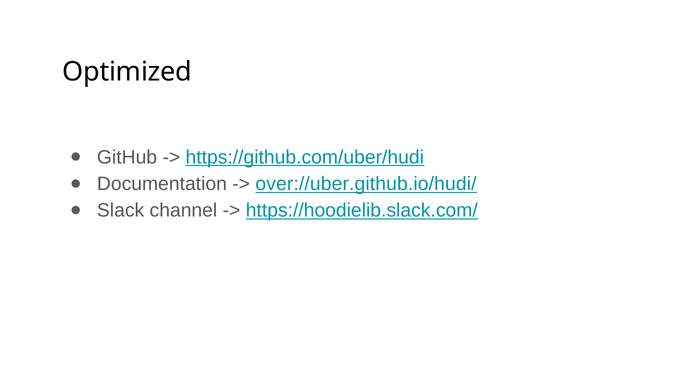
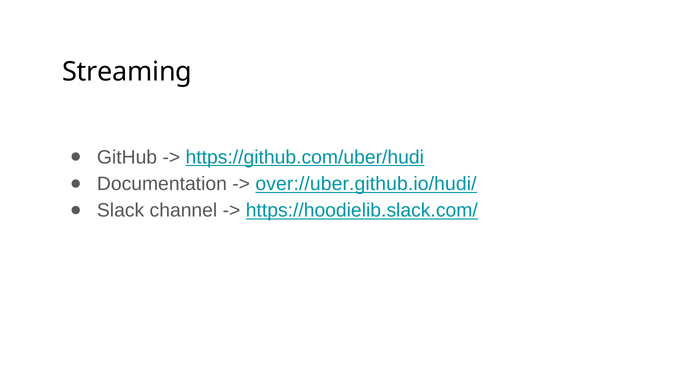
Optimized: Optimized -> Streaming (127, 72)
